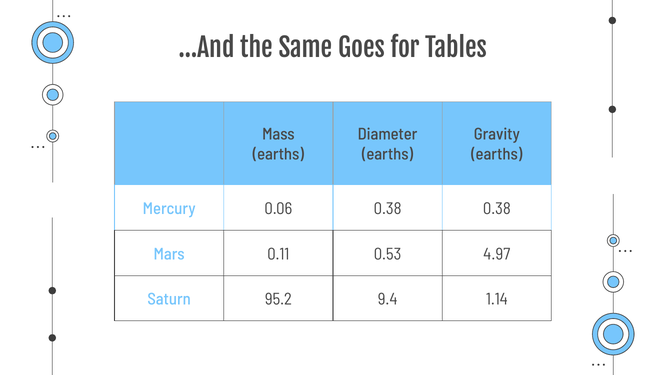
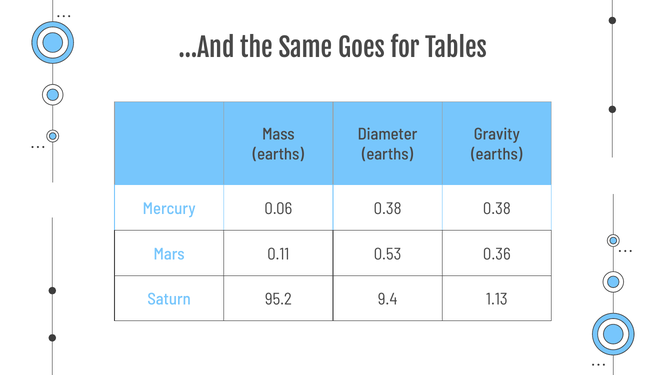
4.97: 4.97 -> 0.36 (497, 254)
1.14: 1.14 -> 1.13 (497, 299)
